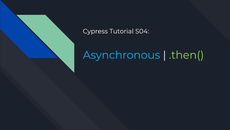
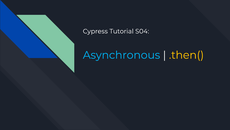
.then( colour: light green -> yellow (186, 55)
